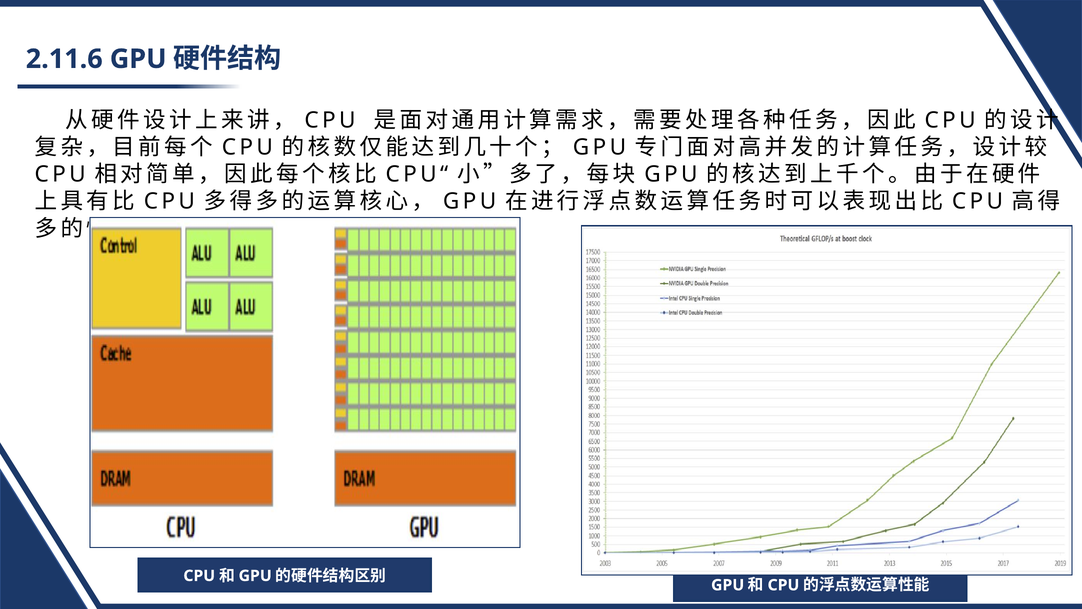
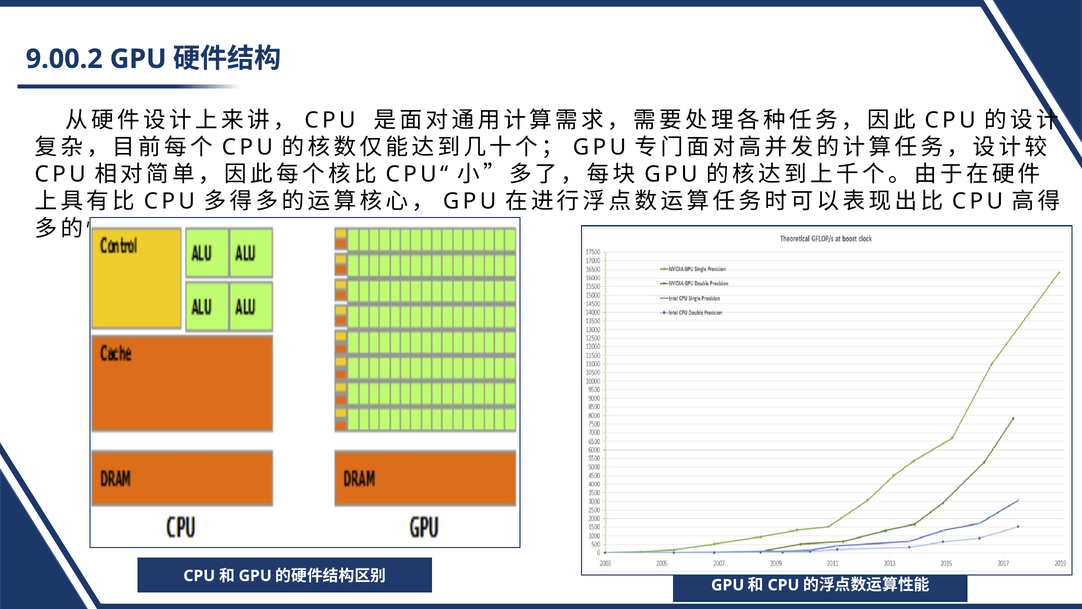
2.11.6: 2.11.6 -> 9.00.2 (64, 59)
